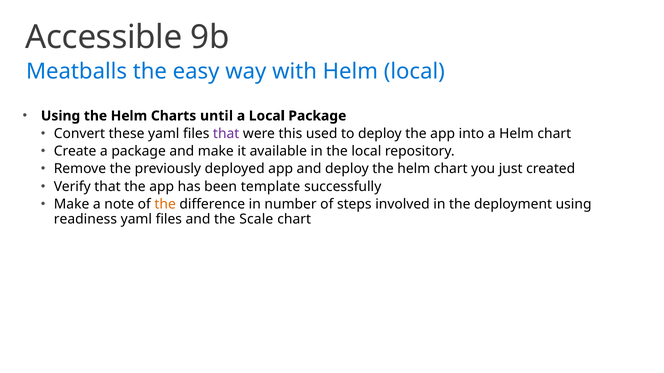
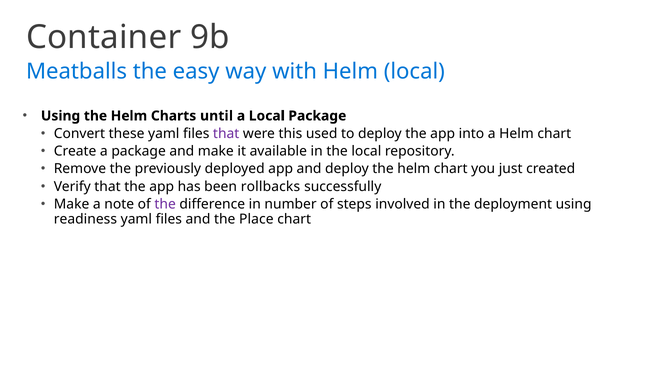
Accessible: Accessible -> Container (104, 37)
template: template -> rollbacks (271, 187)
the colour: orange -> purple (165, 205)
Scale: Scale -> Place (256, 219)
